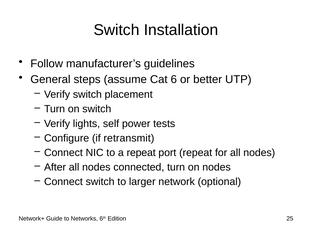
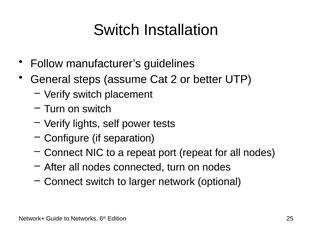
6: 6 -> 2 (174, 79)
retransmit: retransmit -> separation (129, 138)
